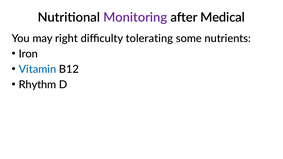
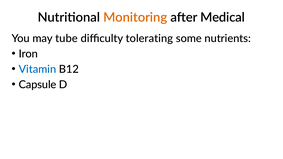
Monitoring colour: purple -> orange (135, 18)
right: right -> tube (66, 39)
Rhythm: Rhythm -> Capsule (38, 85)
